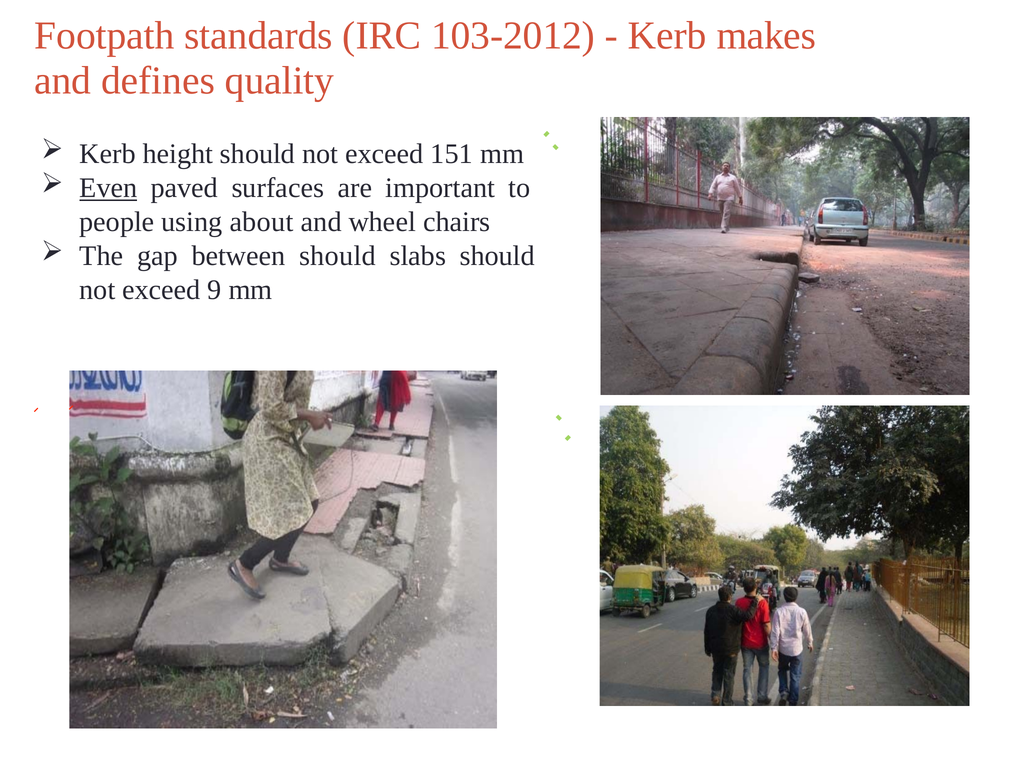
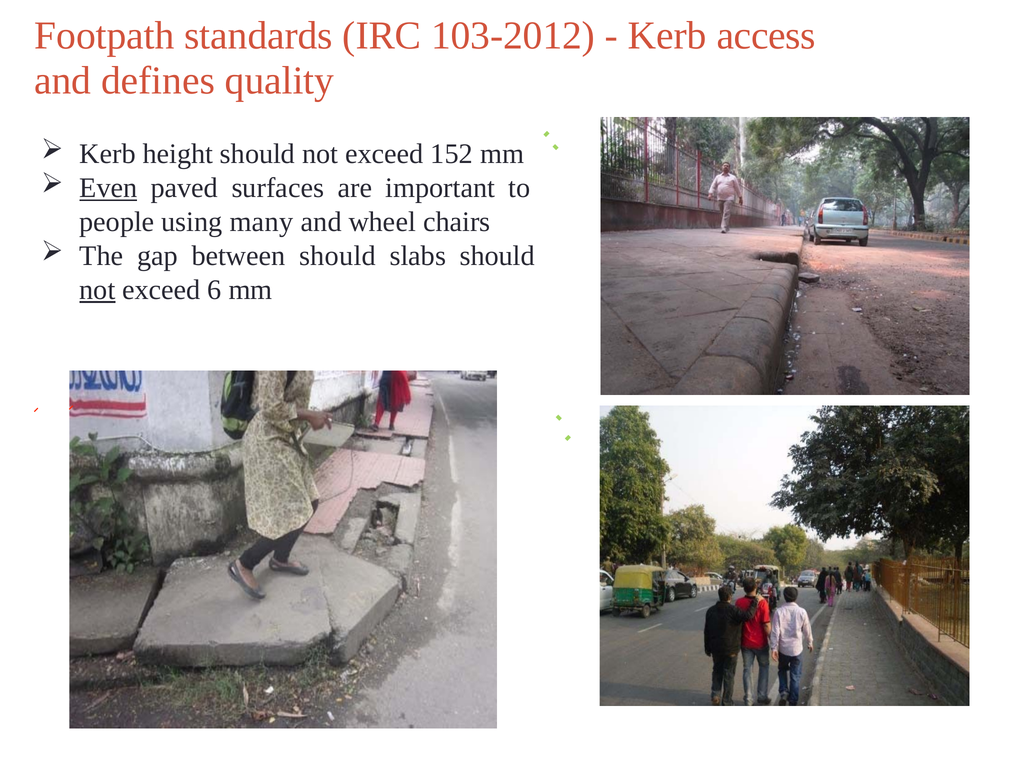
makes: makes -> access (766, 36)
151: 151 -> 152 (452, 154)
about: about -> many (261, 222)
not underline: none -> present (97, 290)
9: 9 -> 6 (215, 290)
